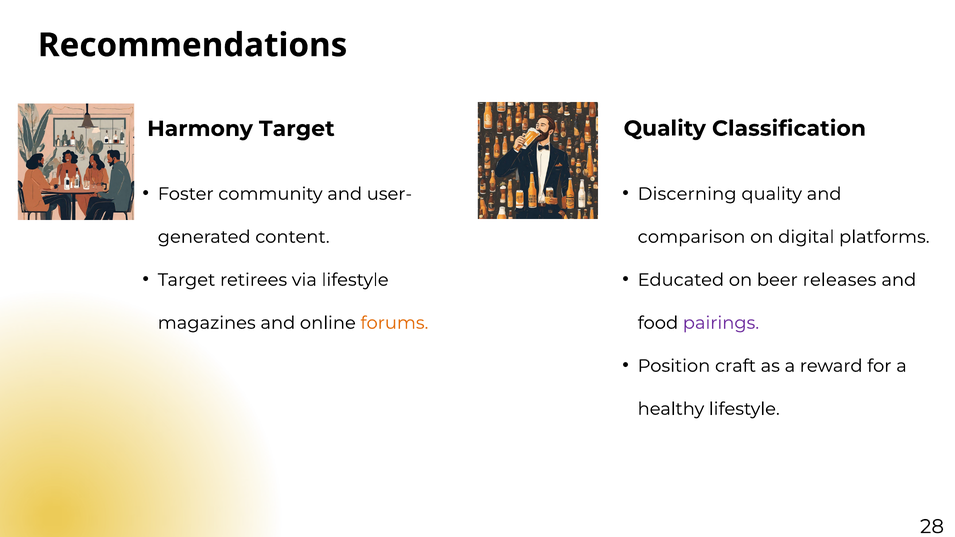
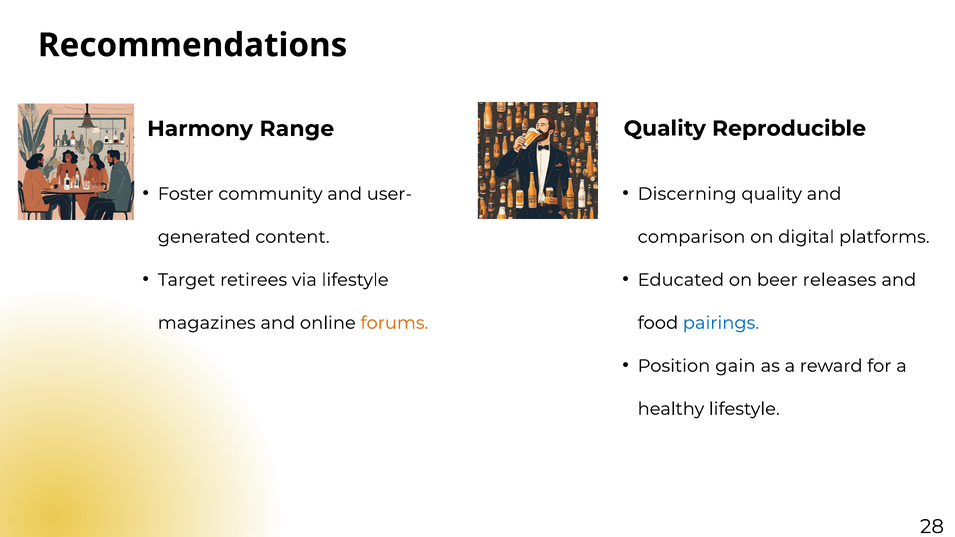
Classification: Classification -> Reproducible (789, 129)
Harmony Target: Target -> Range (297, 129)
pairings colour: purple -> blue (721, 323)
craft: craft -> gain (735, 366)
